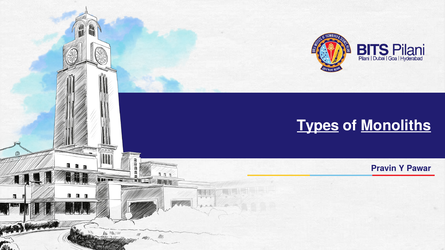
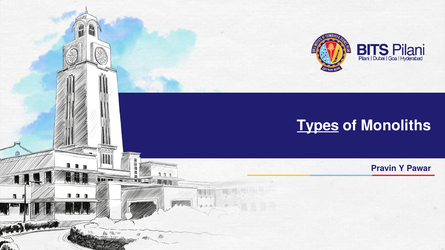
Monoliths underline: present -> none (396, 126)
